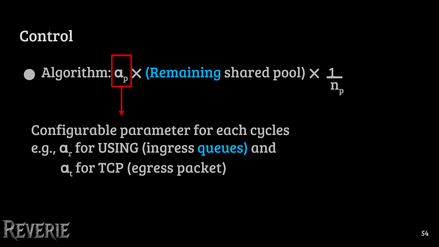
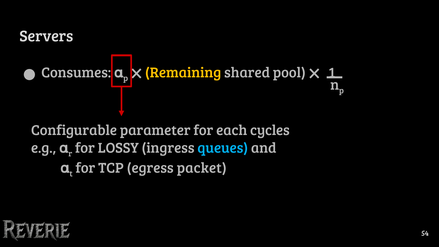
Control: Control -> Servers (46, 36)
Algorithm: Algorithm -> Consumes (76, 73)
Remaining colour: light blue -> yellow (183, 73)
USING: USING -> LOSSY (118, 148)
